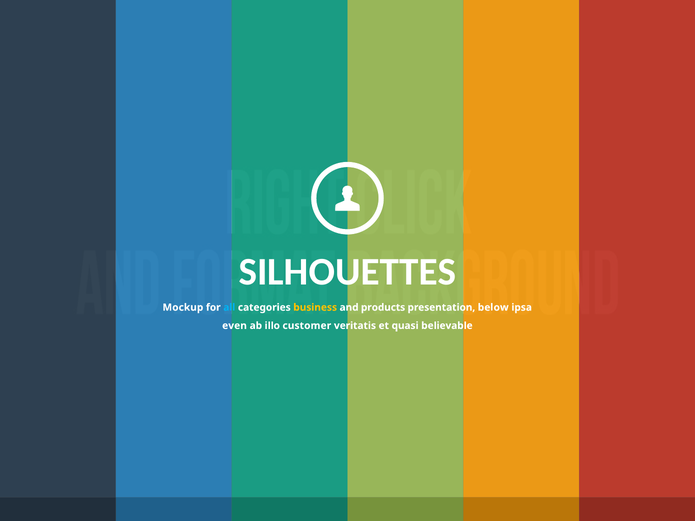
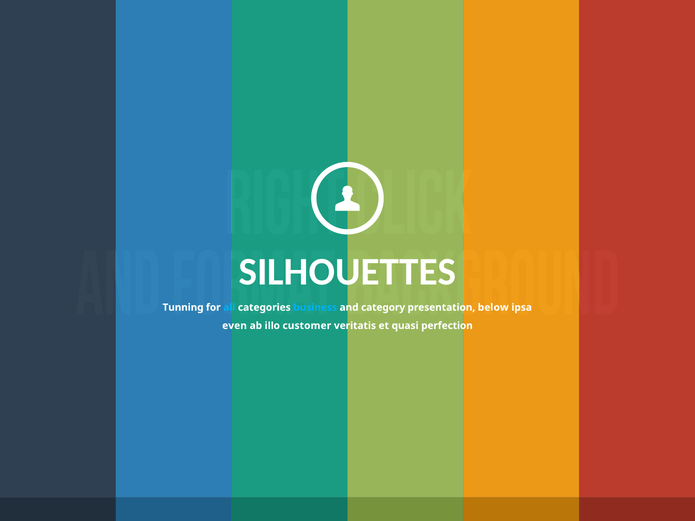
Mockup: Mockup -> Tunning (183, 308)
business colour: yellow -> light blue (315, 308)
products: products -> category (383, 308)
believable: believable -> perfection (447, 326)
